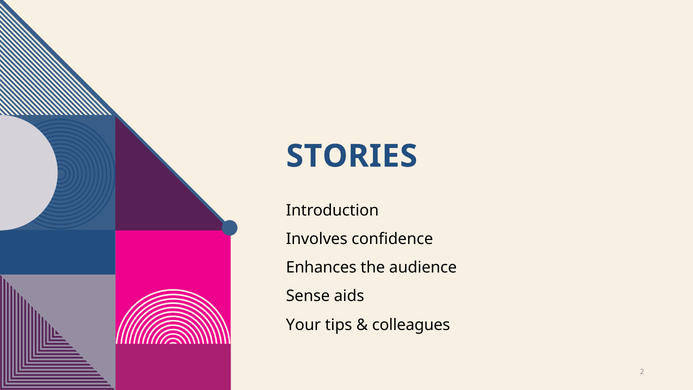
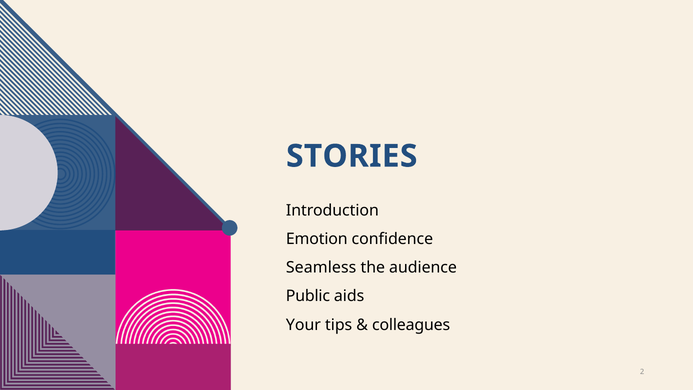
Involves: Involves -> Emotion (317, 239)
Enhances: Enhances -> Seamless (321, 267)
Sense: Sense -> Public (308, 296)
